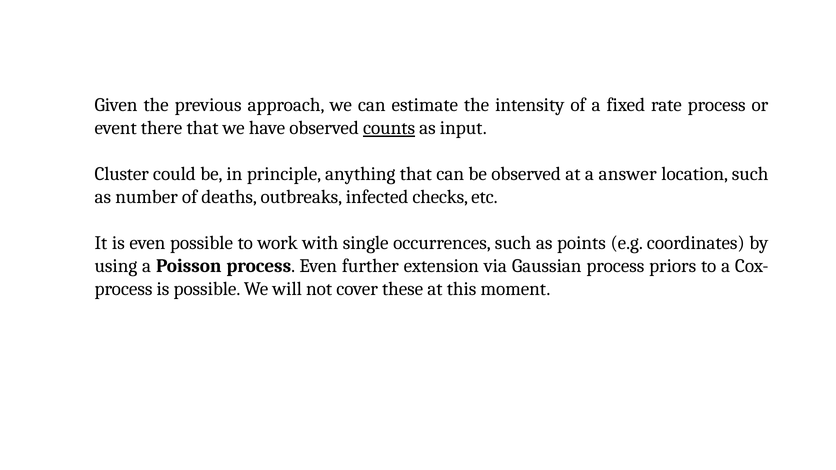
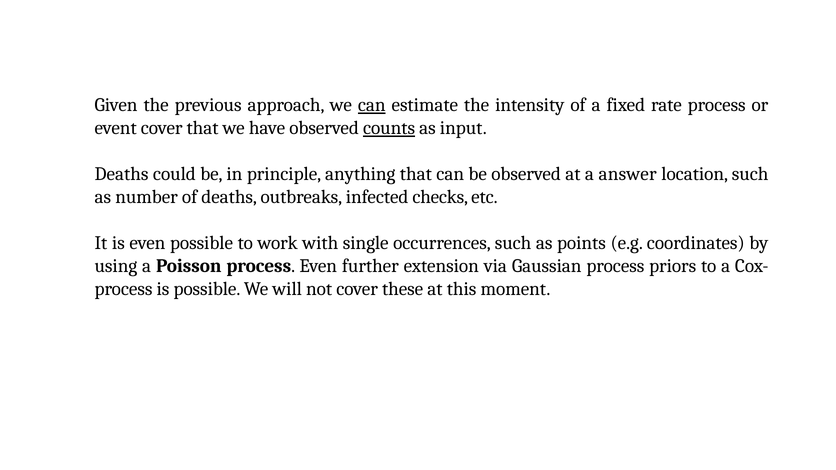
can underline: none -> present (372, 105)
event there: there -> cover (162, 128)
Cluster: Cluster -> Deaths (122, 174)
